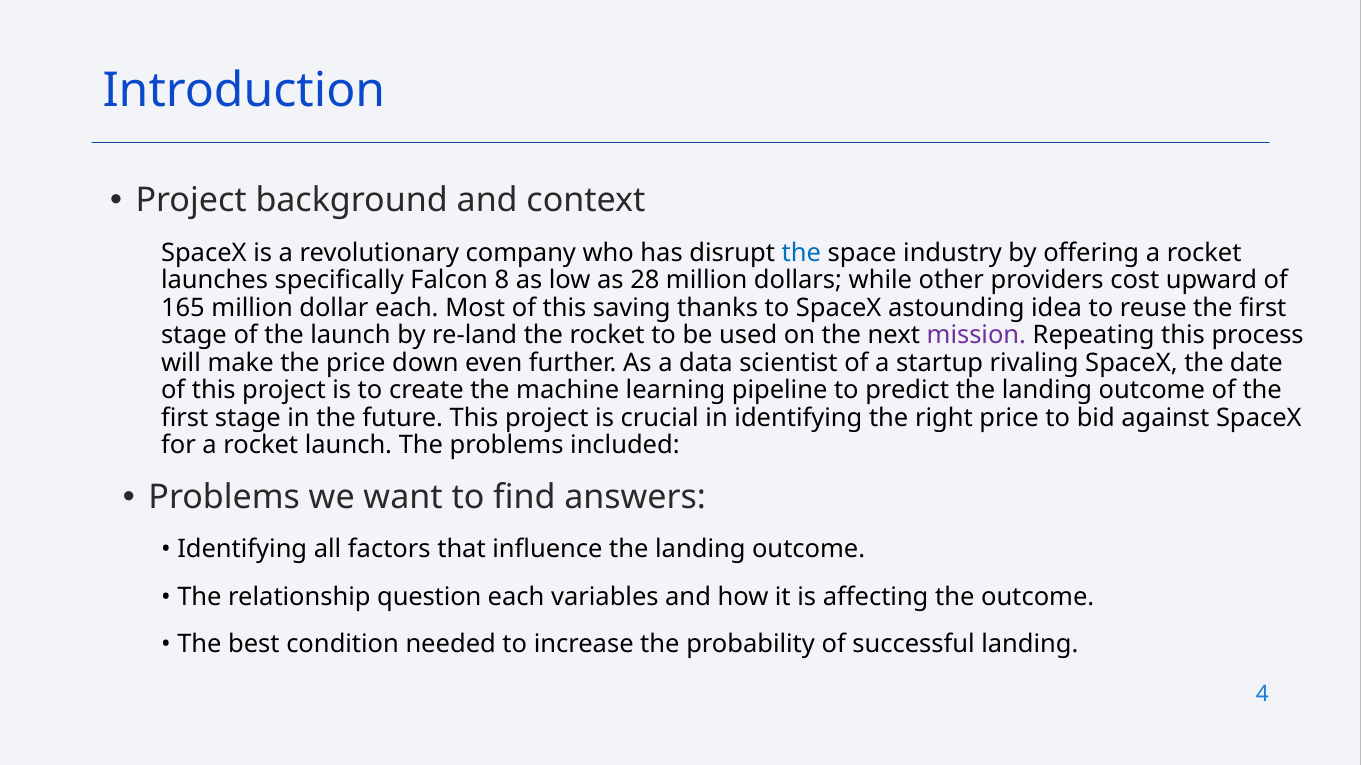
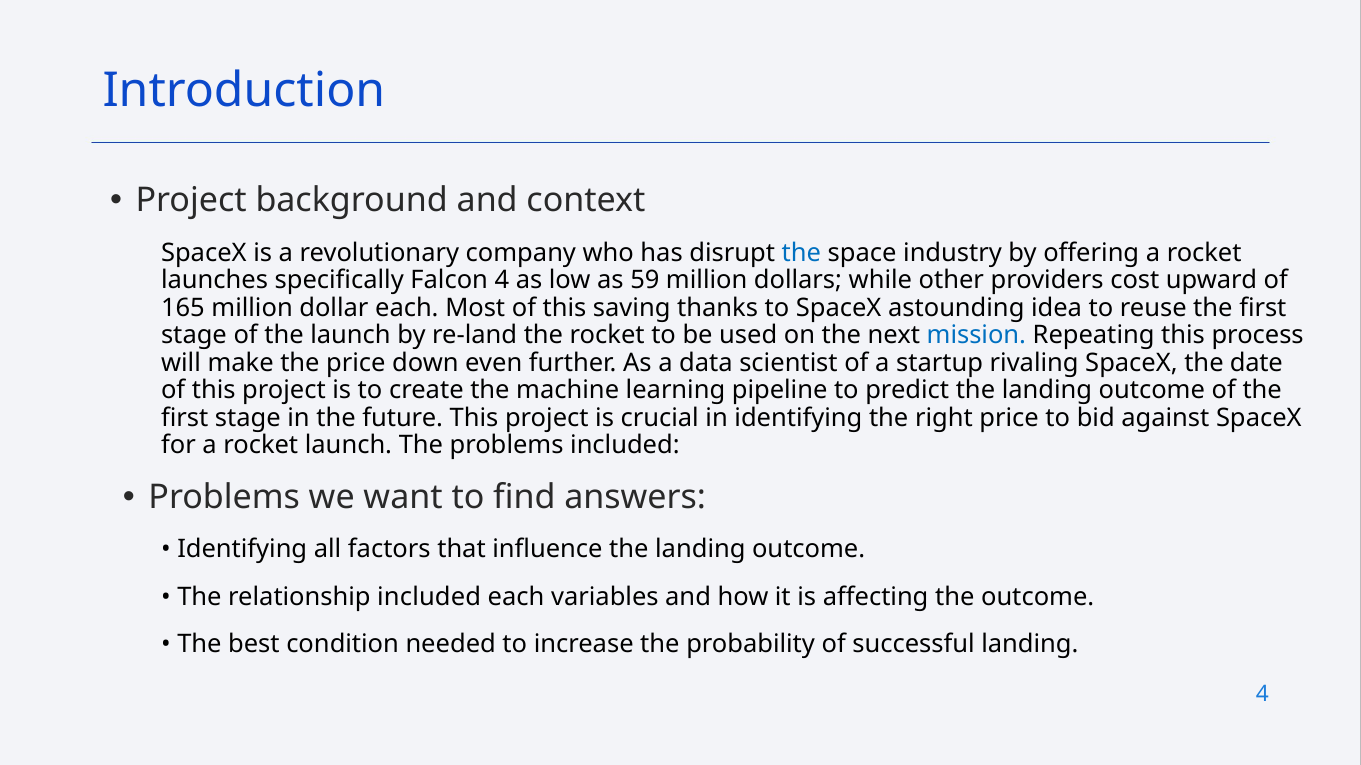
Falcon 8: 8 -> 4 (502, 280)
28: 28 -> 59 (645, 280)
mission colour: purple -> blue (976, 335)
relationship question: question -> included (429, 597)
